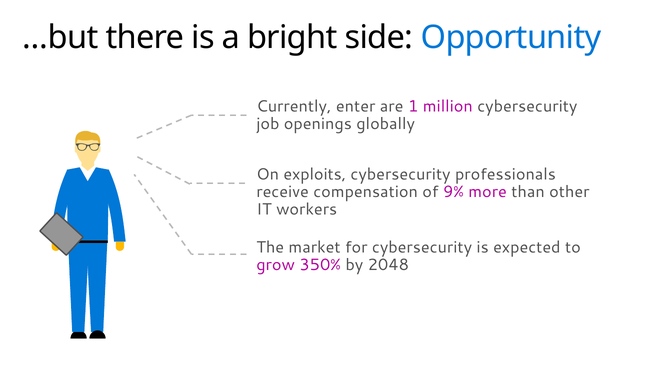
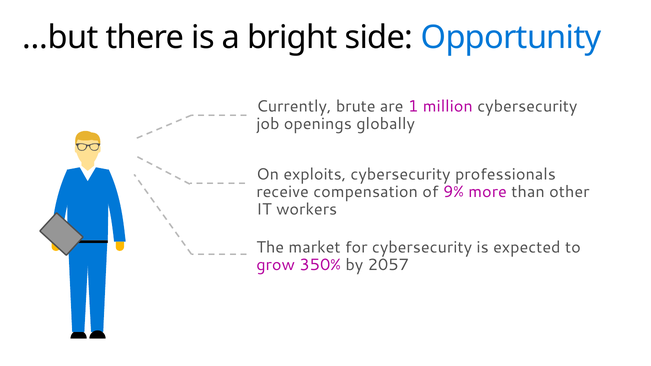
enter: enter -> brute (356, 106)
2048: 2048 -> 2057 (388, 265)
